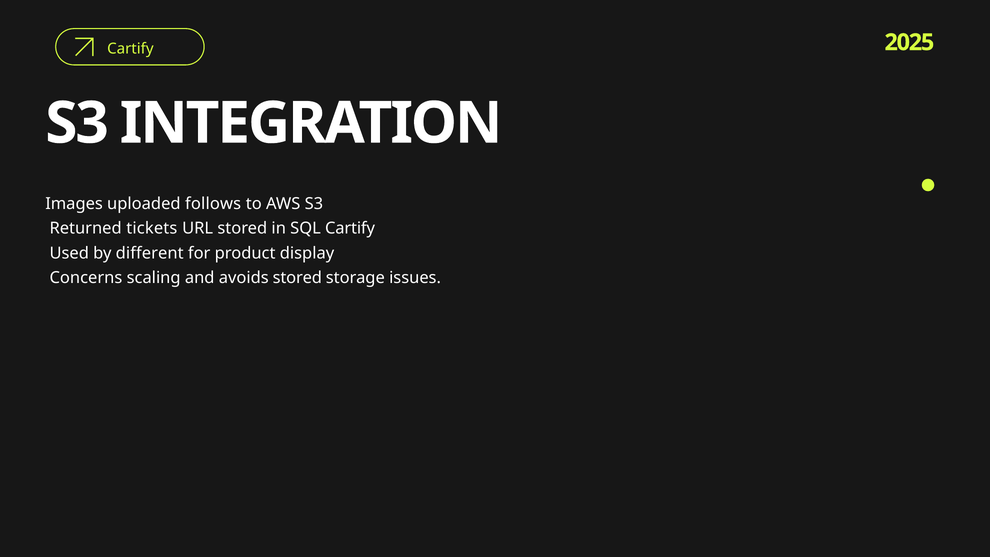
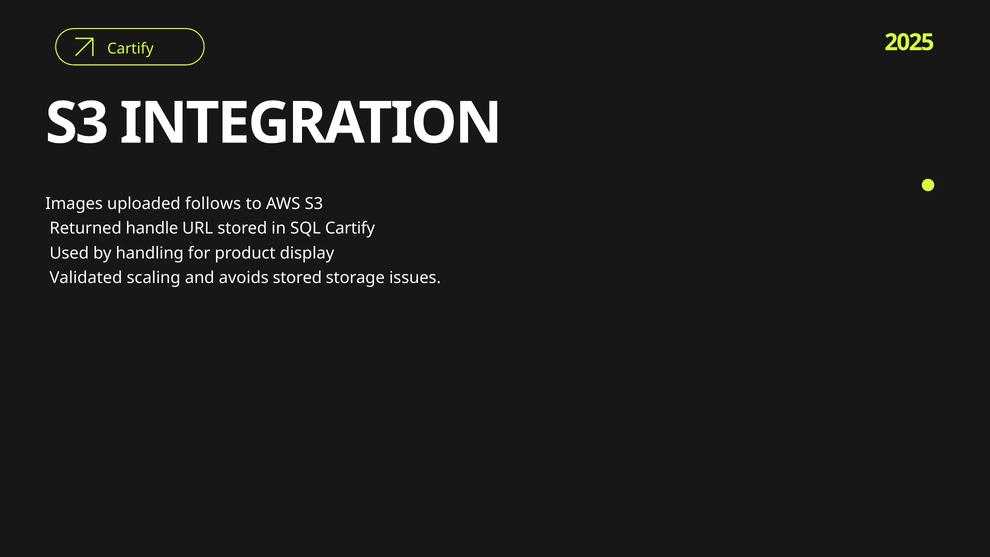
tickets: tickets -> handle (152, 228)
different: different -> handling (150, 253)
Concerns: Concerns -> Validated (86, 278)
